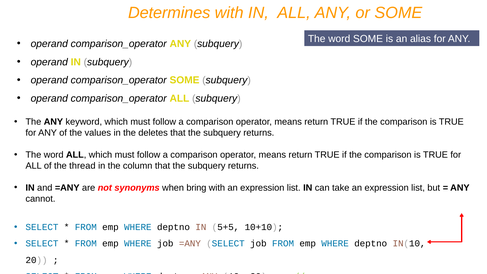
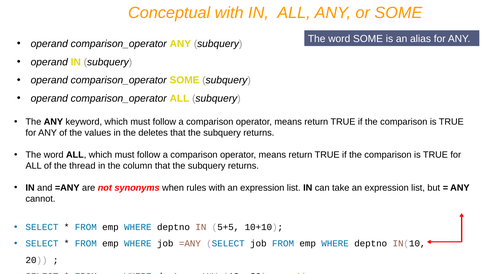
Determines: Determines -> Conceptual (169, 13)
bring: bring -> rules (196, 188)
